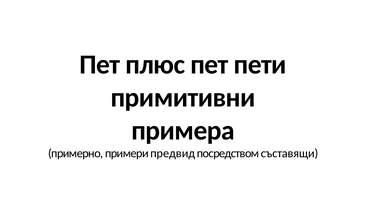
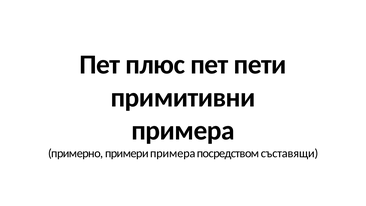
примери предвид: предвид -> примера (173, 153)
